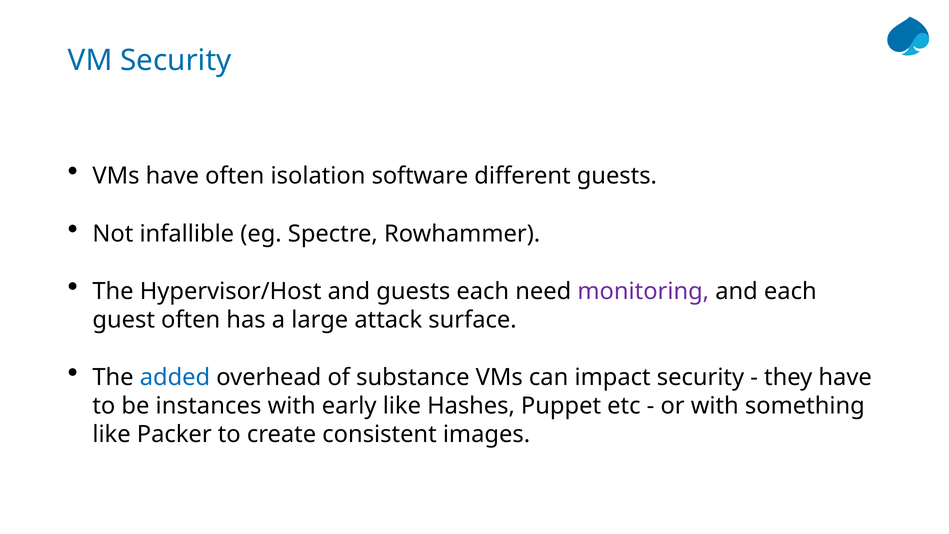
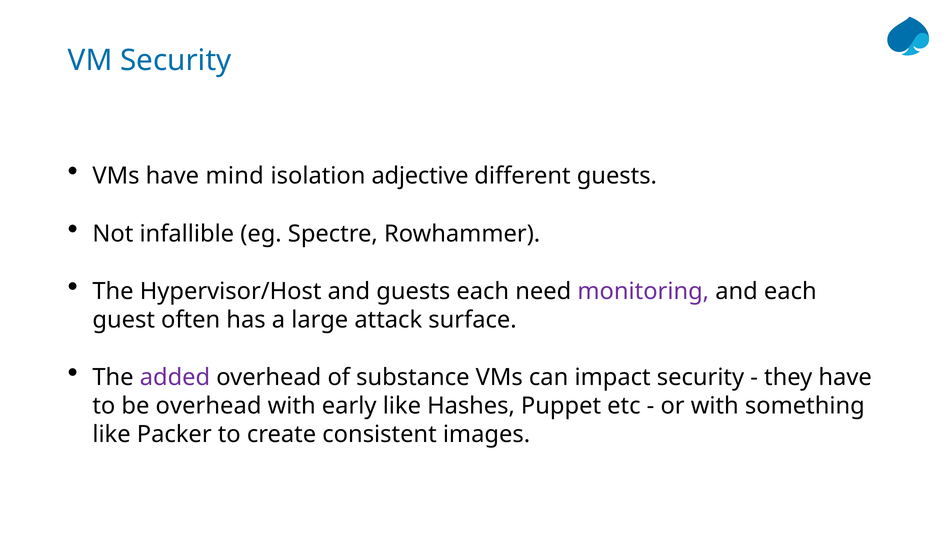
have often: often -> mind (235, 176)
software: software -> adjective (420, 176)
added colour: blue -> purple (175, 377)
be instances: instances -> overhead (209, 406)
